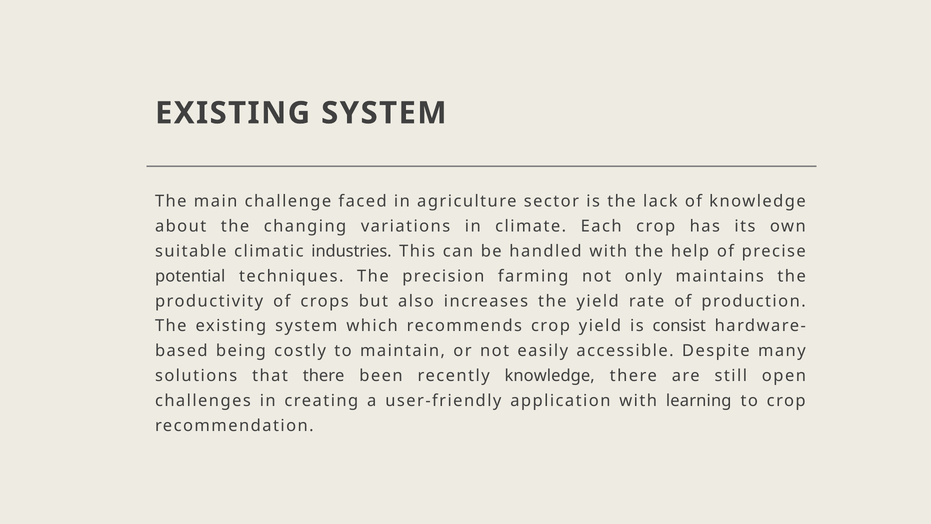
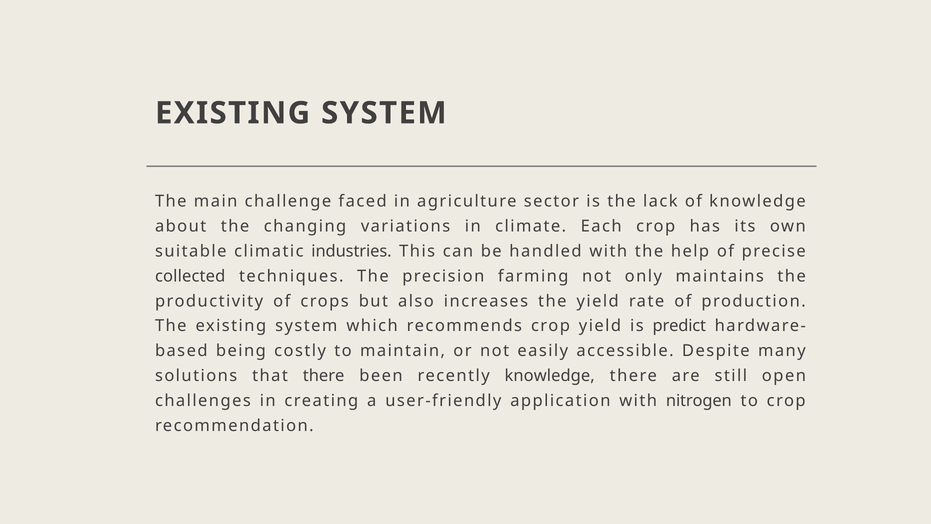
potential: potential -> collected (190, 276)
consist: consist -> predict (679, 326)
learning: learning -> nitrogen (699, 401)
